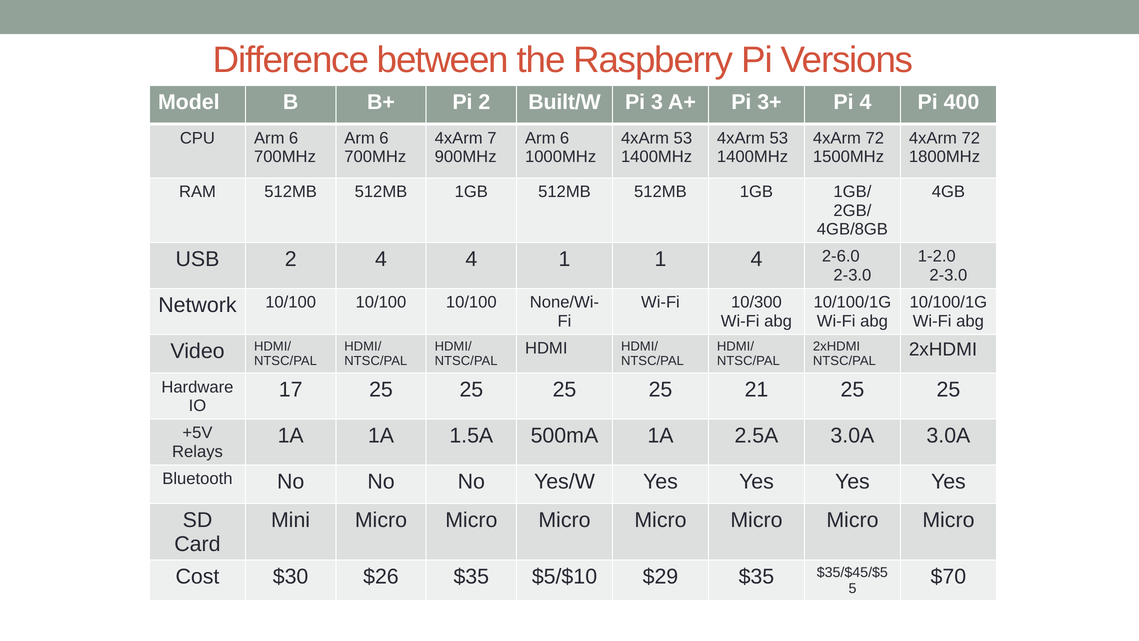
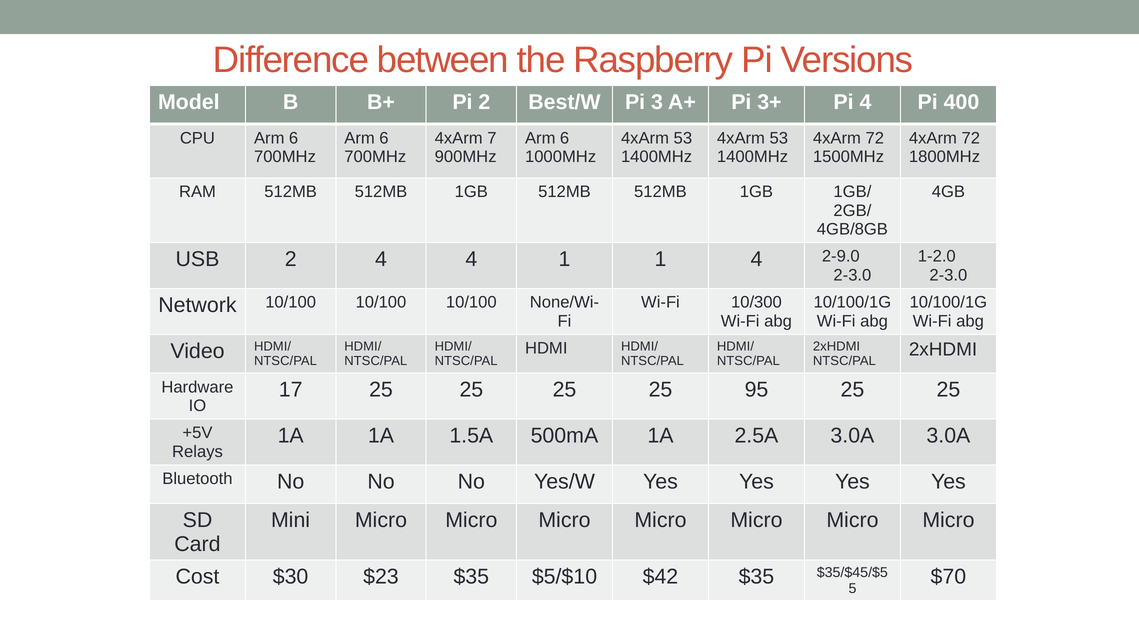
Built/W: Built/W -> Best/W (564, 102)
2-6.0: 2-6.0 -> 2-9.0 (841, 256)
21: 21 -> 95 (756, 390)
$26: $26 -> $23 (381, 576)
$29: $29 -> $42 (660, 576)
